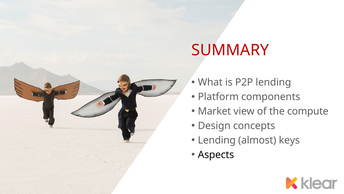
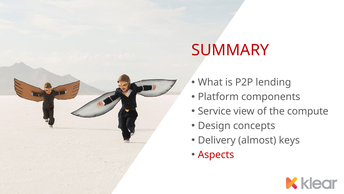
Market: Market -> Service (214, 111)
Lending: Lending -> Delivery (217, 140)
Aspects colour: black -> red (216, 154)
